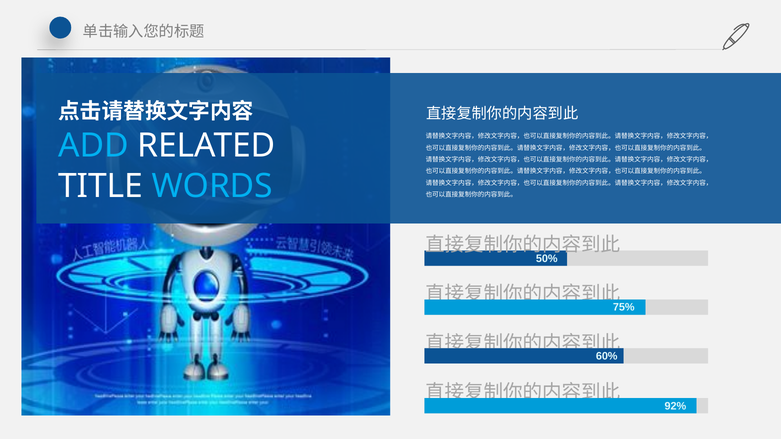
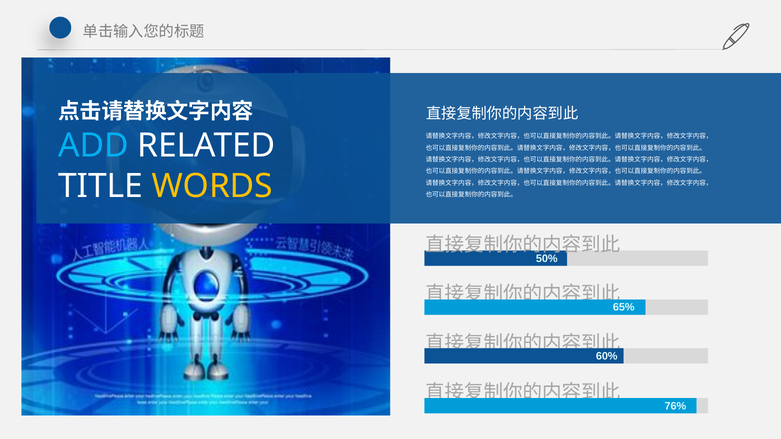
WORDS colour: light blue -> yellow (212, 186)
75%: 75% -> 65% (624, 308)
92%: 92% -> 76% (675, 406)
